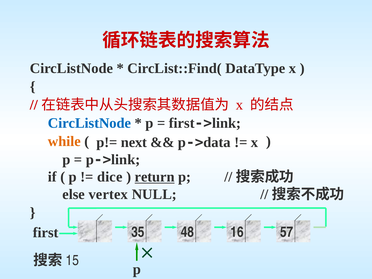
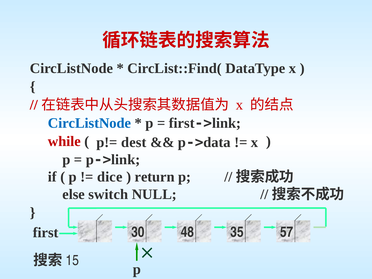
while colour: orange -> red (64, 141)
next: next -> dest (134, 142)
return underline: present -> none (155, 177)
vertex: vertex -> switch (108, 194)
35: 35 -> 30 (138, 232)
16: 16 -> 35 (237, 232)
